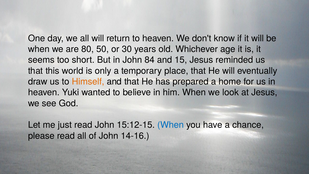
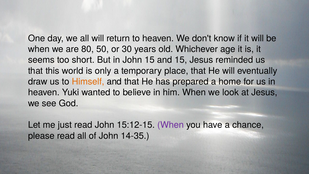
John 84: 84 -> 15 (150, 60)
When colour: blue -> purple (171, 125)
14-16: 14-16 -> 14-35 (135, 136)
